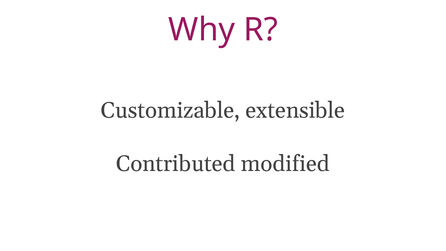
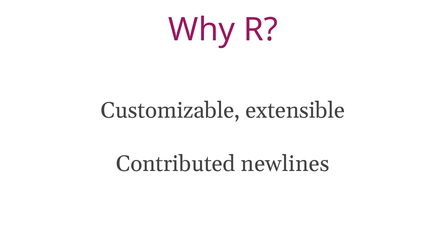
modified: modified -> newlines (285, 164)
